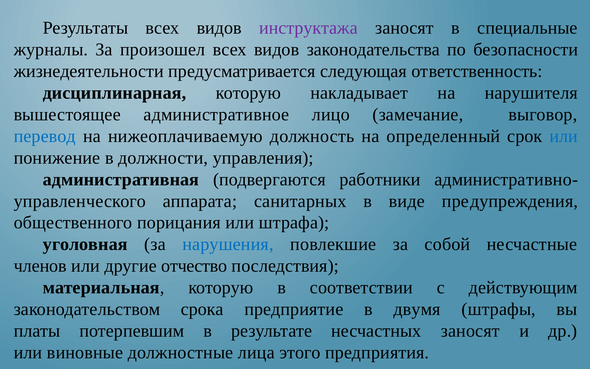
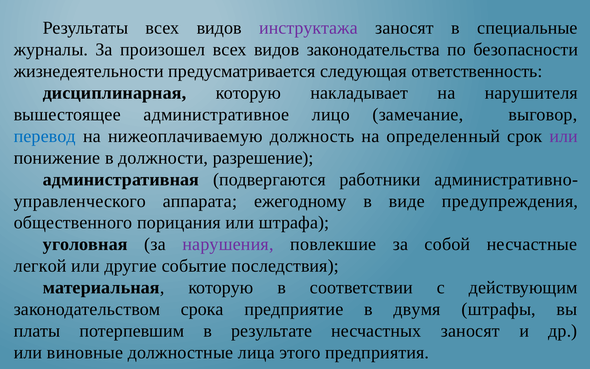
или colour: blue -> purple (564, 136)
управления: управления -> разрешение (263, 158)
санитарных: санитарных -> ежегодному (300, 201)
нарушения colour: blue -> purple (228, 244)
членов: членов -> легкой (40, 266)
отчество: отчество -> событие (194, 266)
